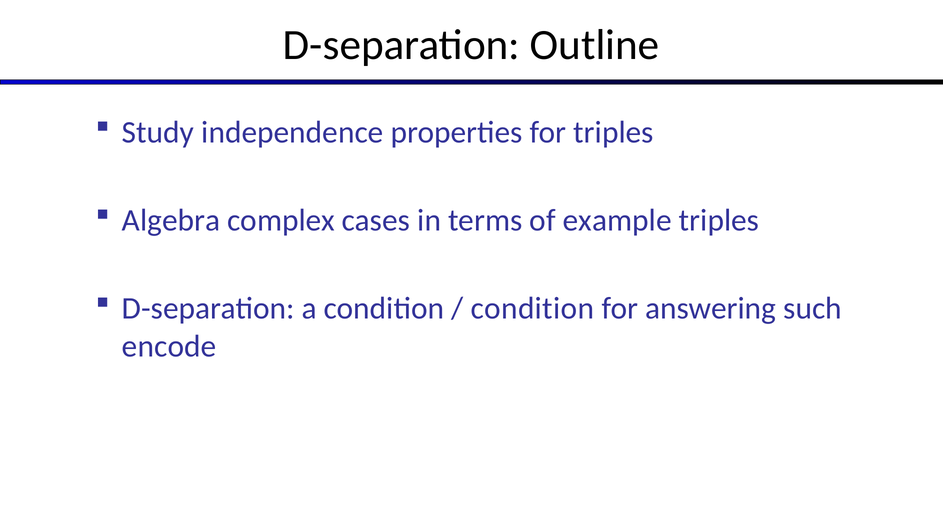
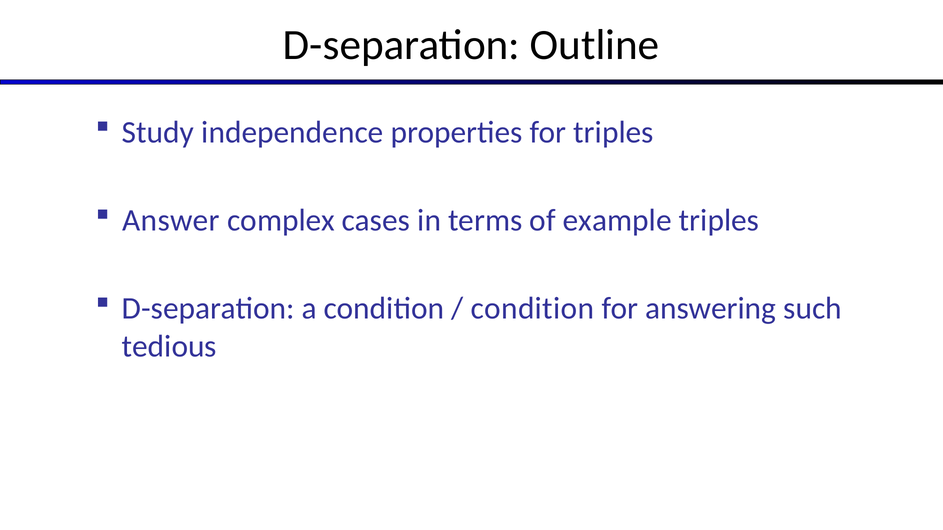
Algebra: Algebra -> Answer (171, 221)
encode: encode -> tedious (169, 346)
